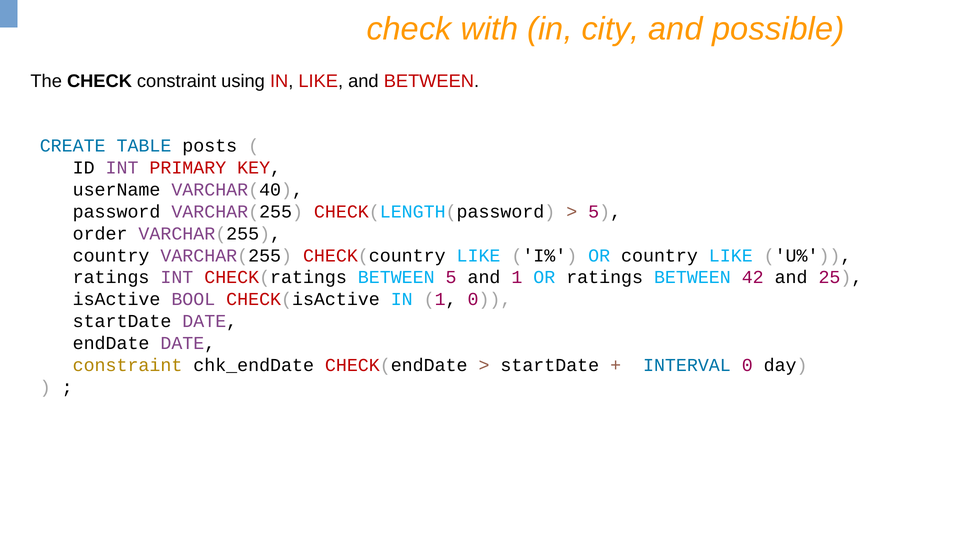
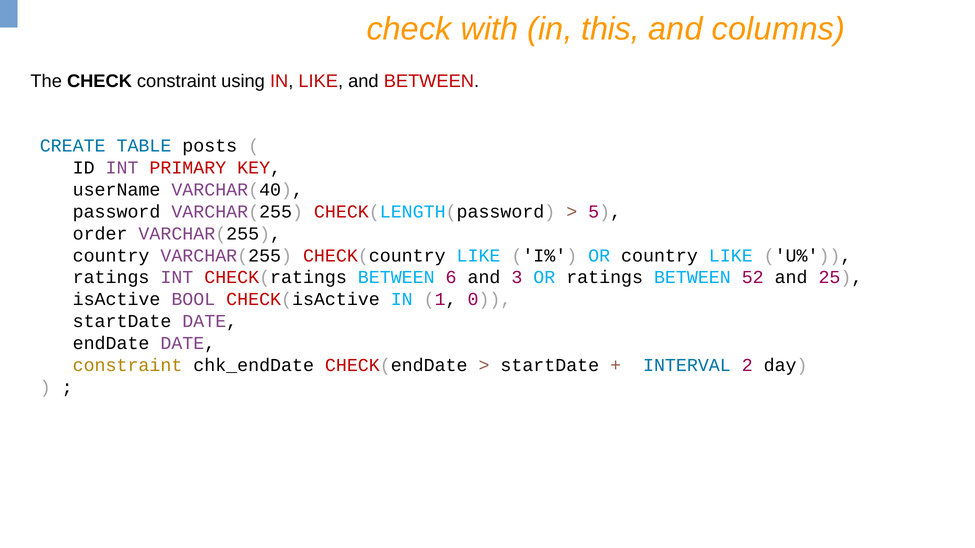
city: city -> this (611, 29)
possible: possible -> columns (778, 29)
BETWEEN 5: 5 -> 6 (451, 278)
and 1: 1 -> 3 (517, 278)
42: 42 -> 52 (753, 278)
INTERVAL 0: 0 -> 2 (747, 365)
